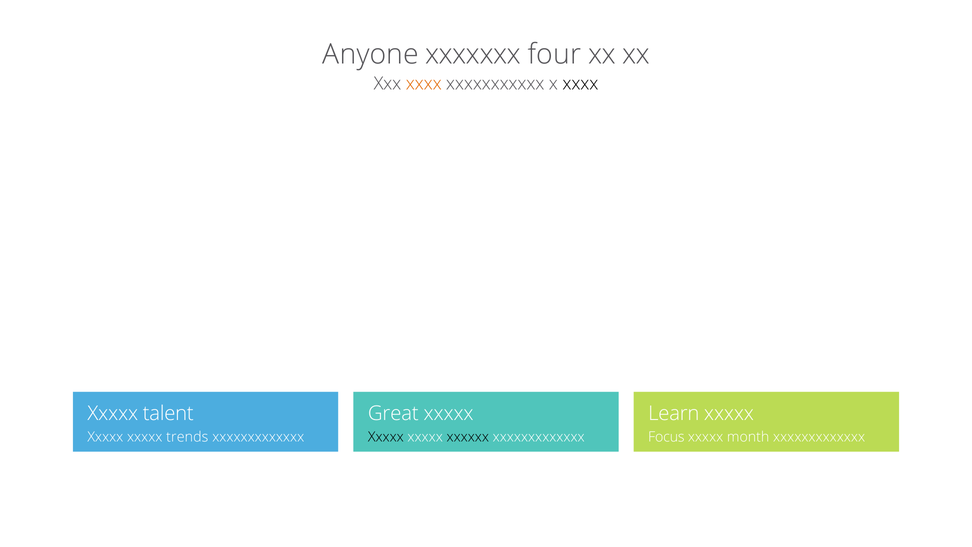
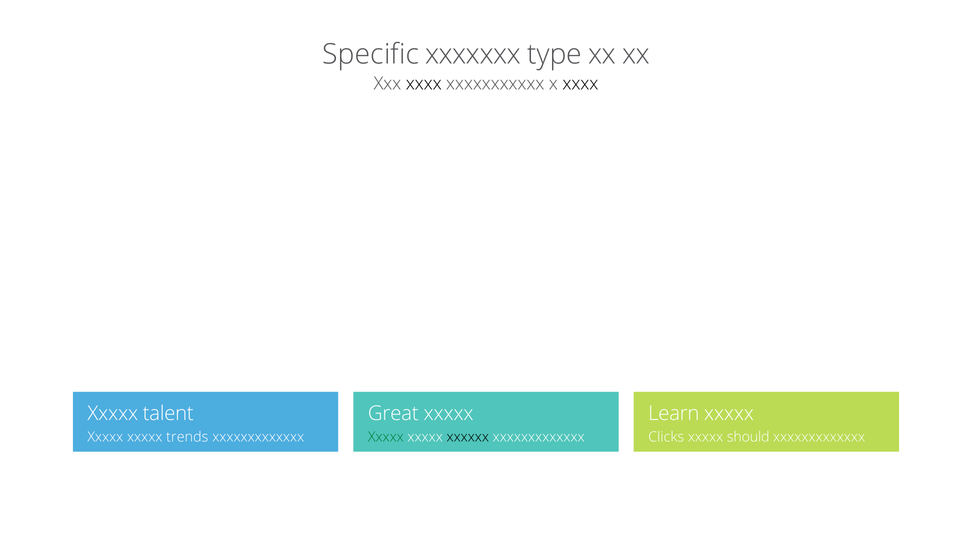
Anyone: Anyone -> Specific (371, 54)
four: four -> type (554, 54)
xxxx colour: orange -> black (424, 83)
Xxxxx colour: black -> green (386, 437)
Focus: Focus -> Clicks (666, 437)
month: month -> should (748, 437)
